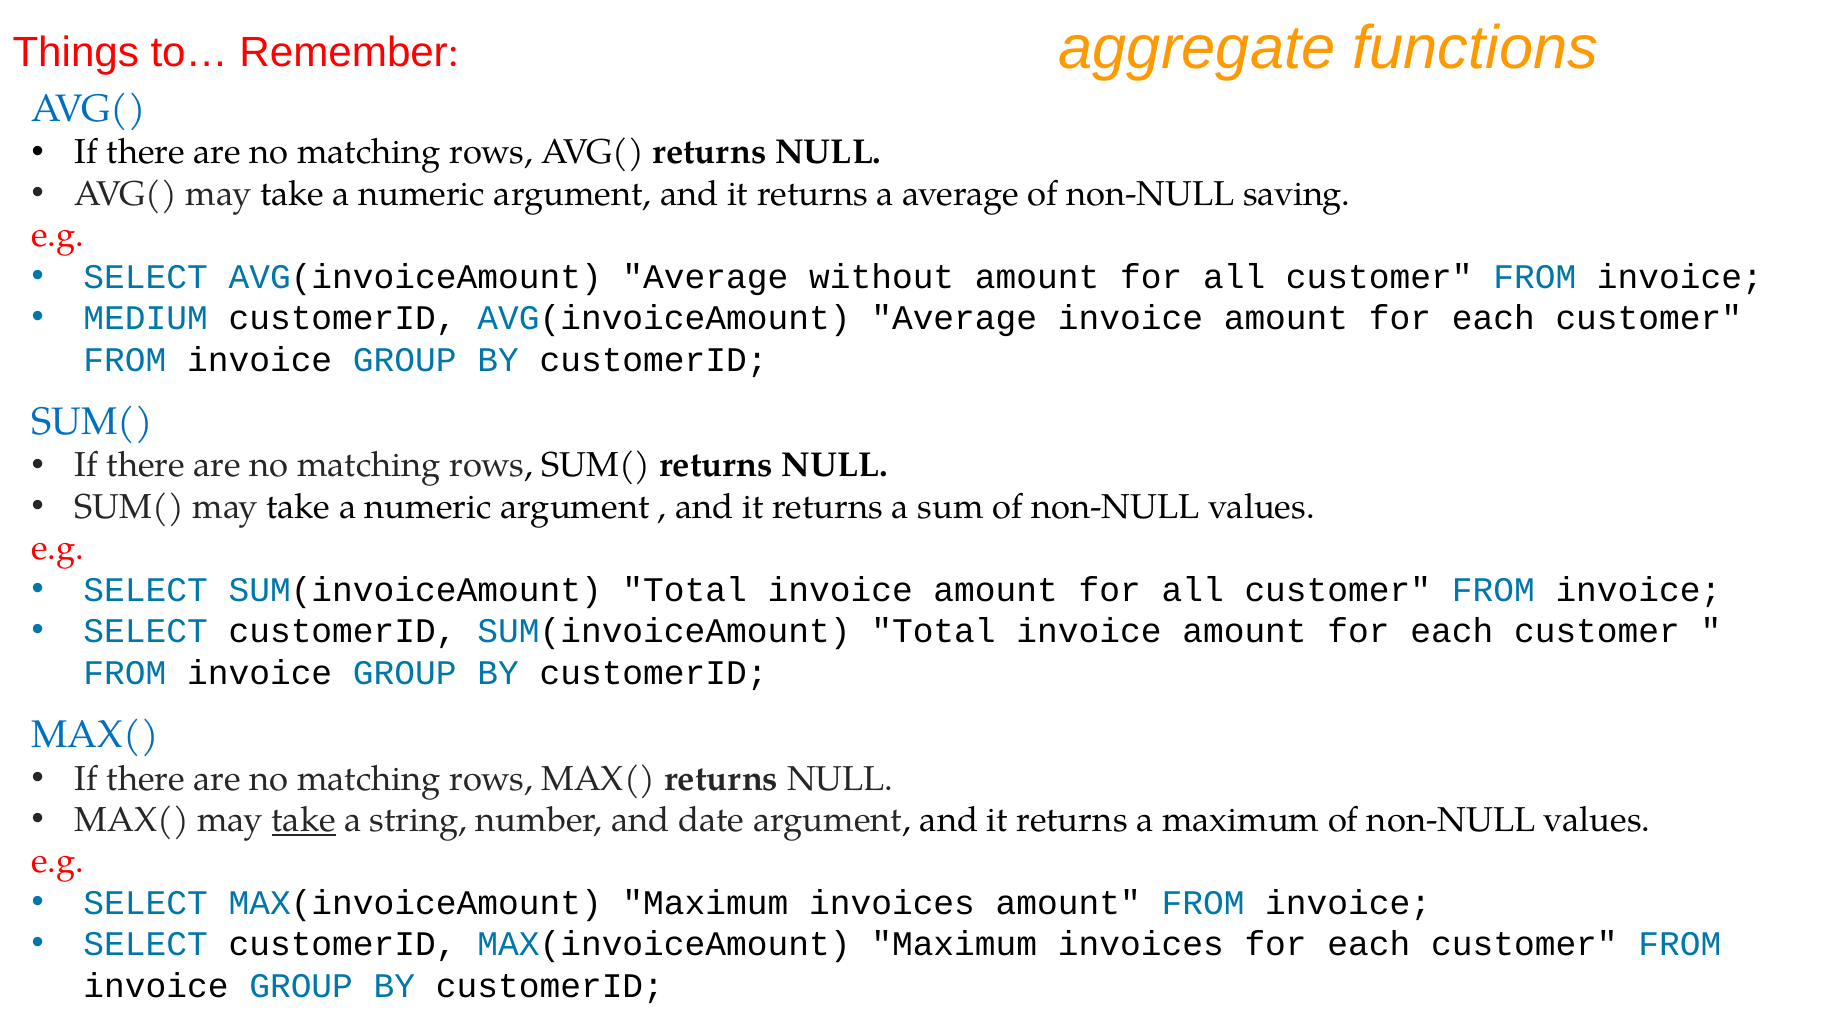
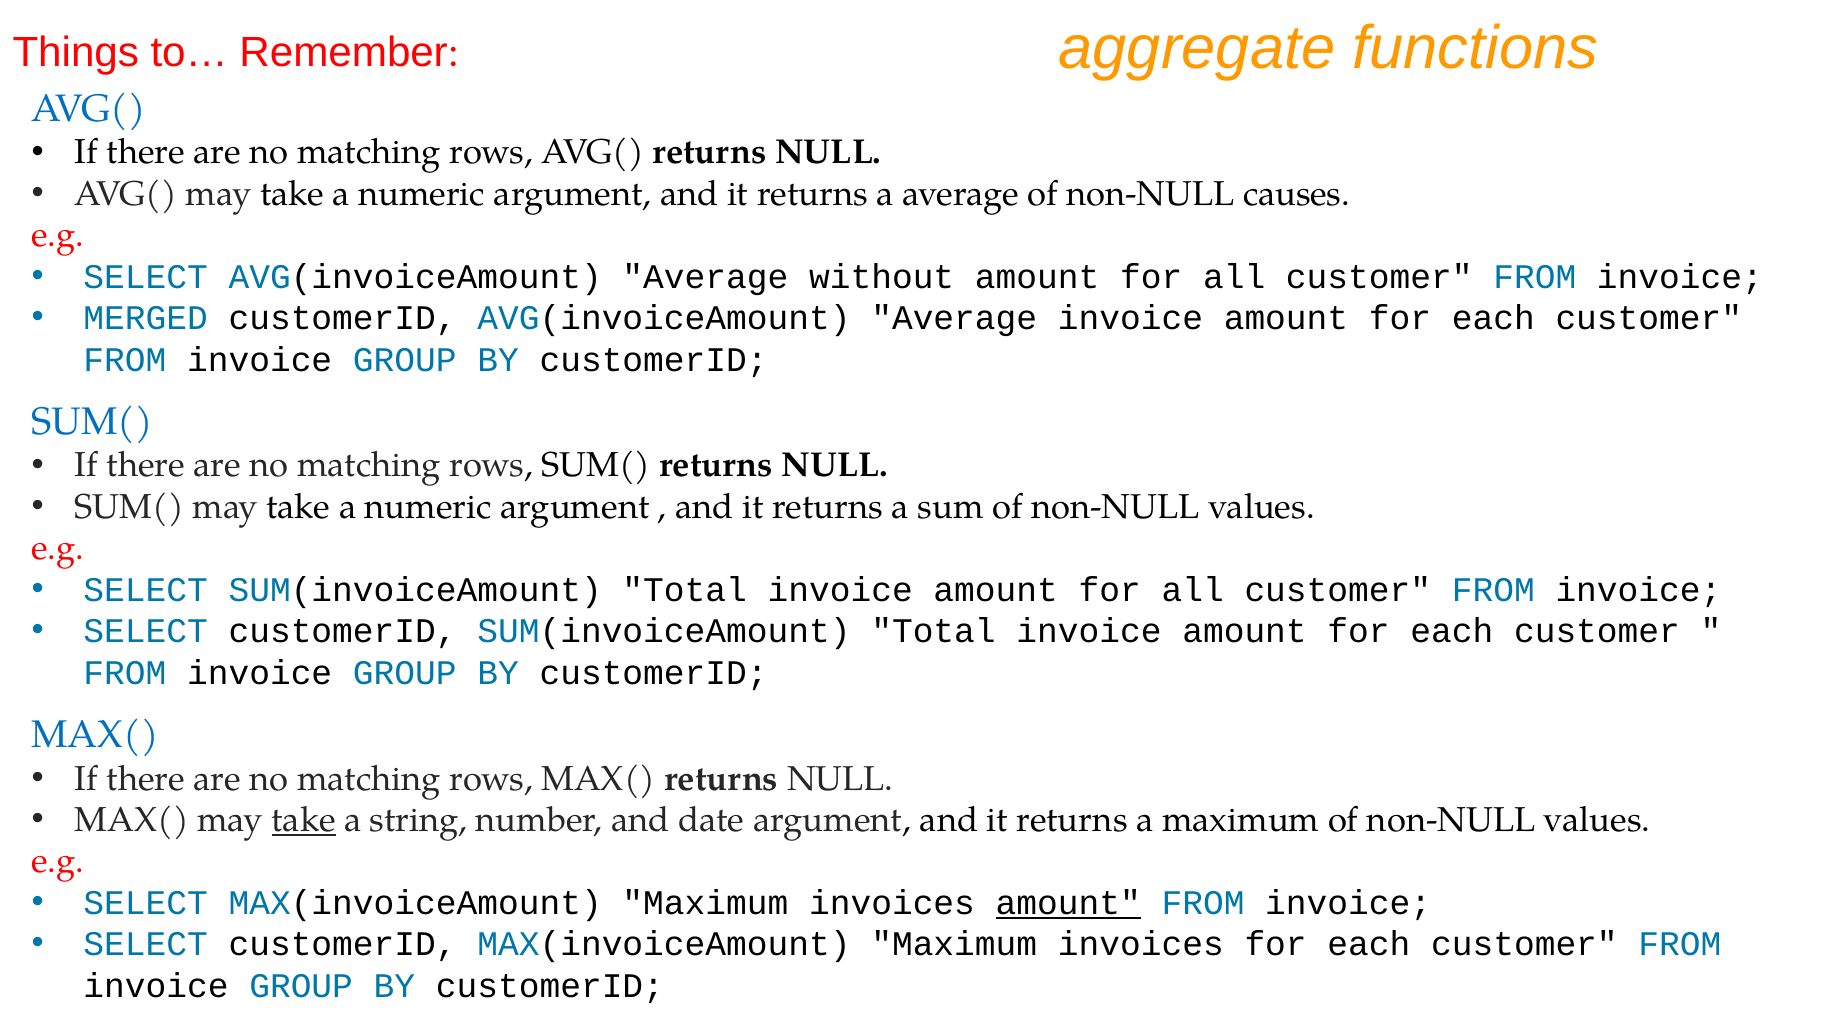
saving: saving -> causes (1297, 194)
MEDIUM: MEDIUM -> MERGED (146, 318)
amount underline: none -> present (1068, 904)
